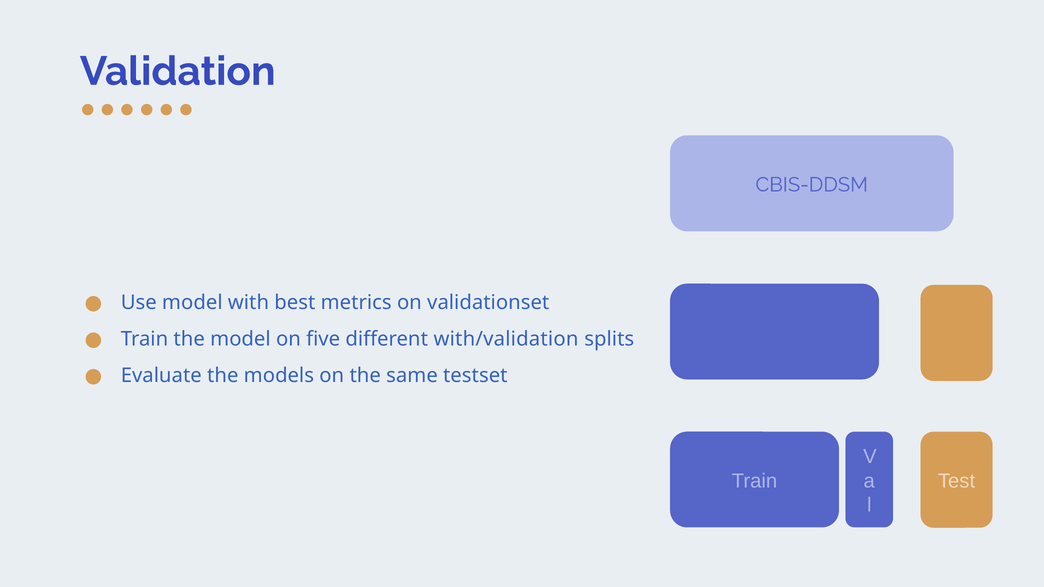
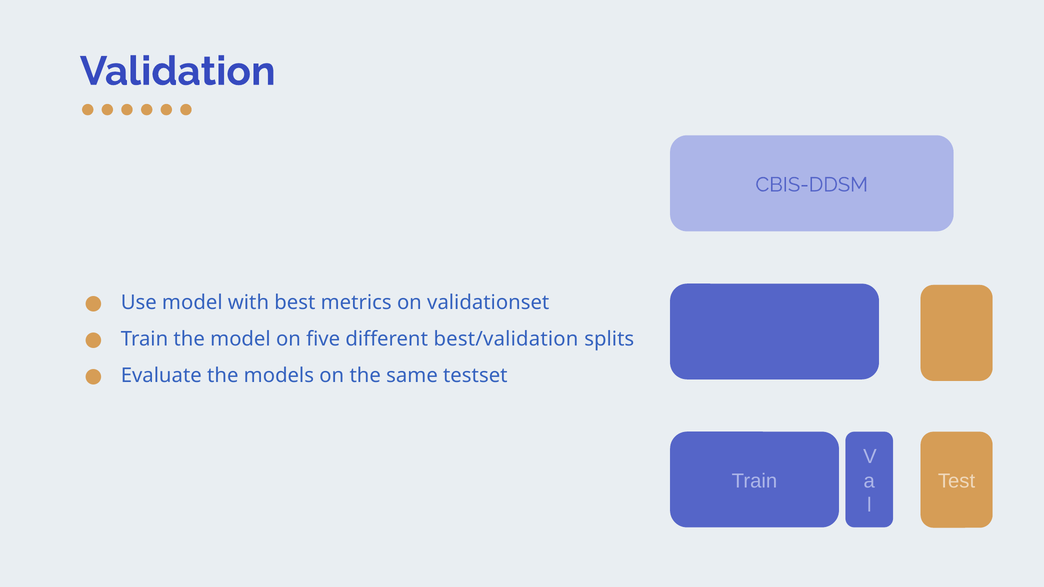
with/validation: with/validation -> best/validation (506, 339)
